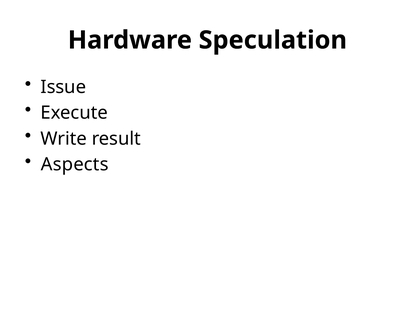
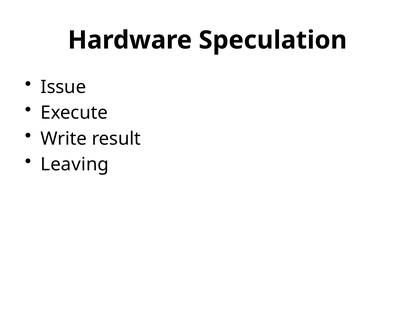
Aspects: Aspects -> Leaving (75, 165)
